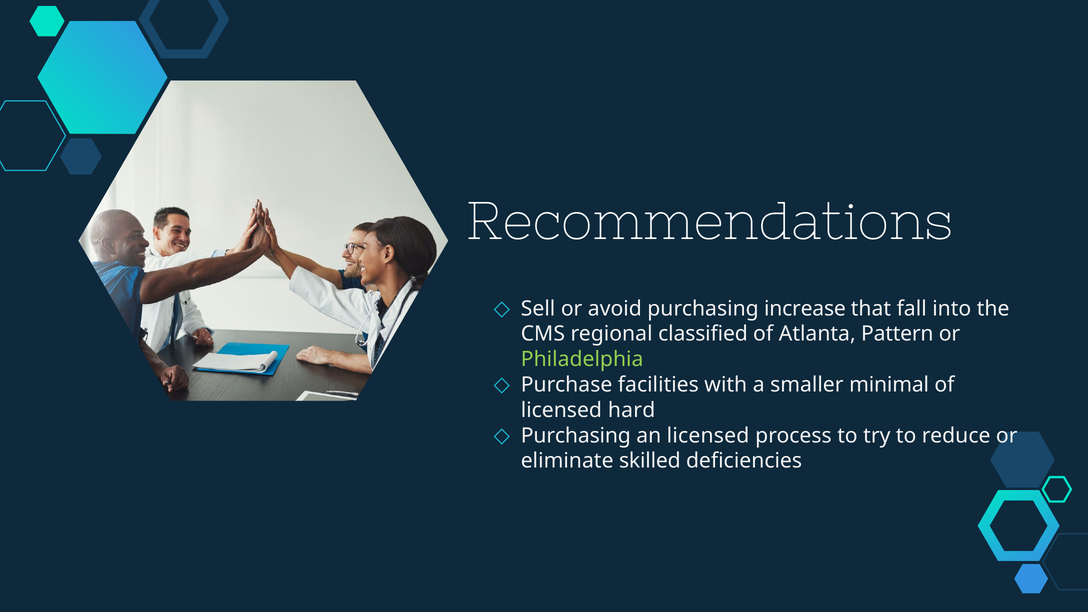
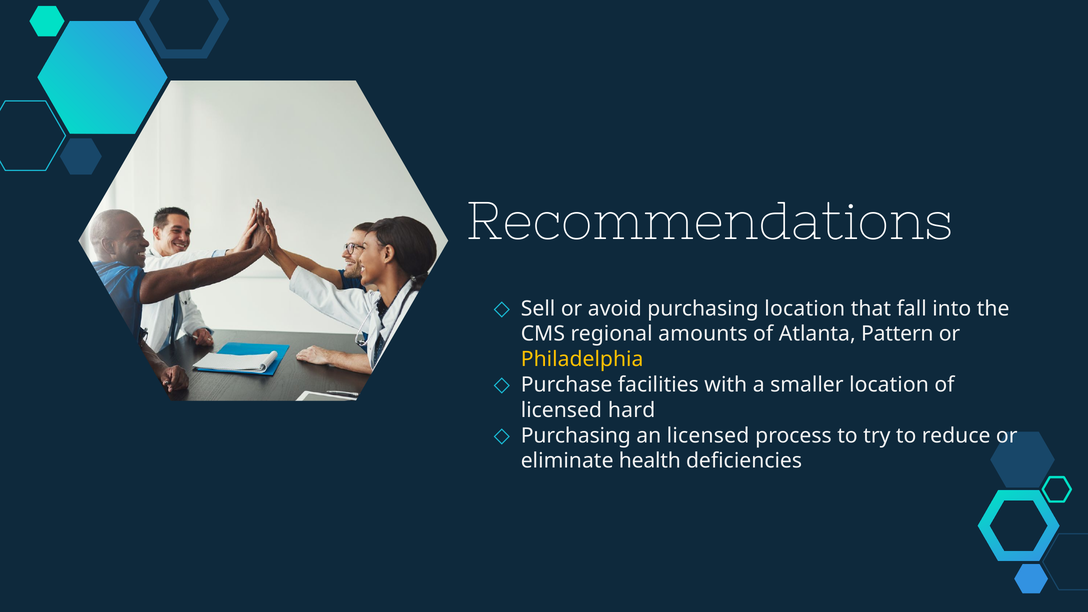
purchasing increase: increase -> location (805, 309)
classified: classified -> amounts (703, 334)
Philadelphia colour: light green -> yellow (582, 359)
smaller minimal: minimal -> location (889, 385)
skilled: skilled -> health (650, 461)
